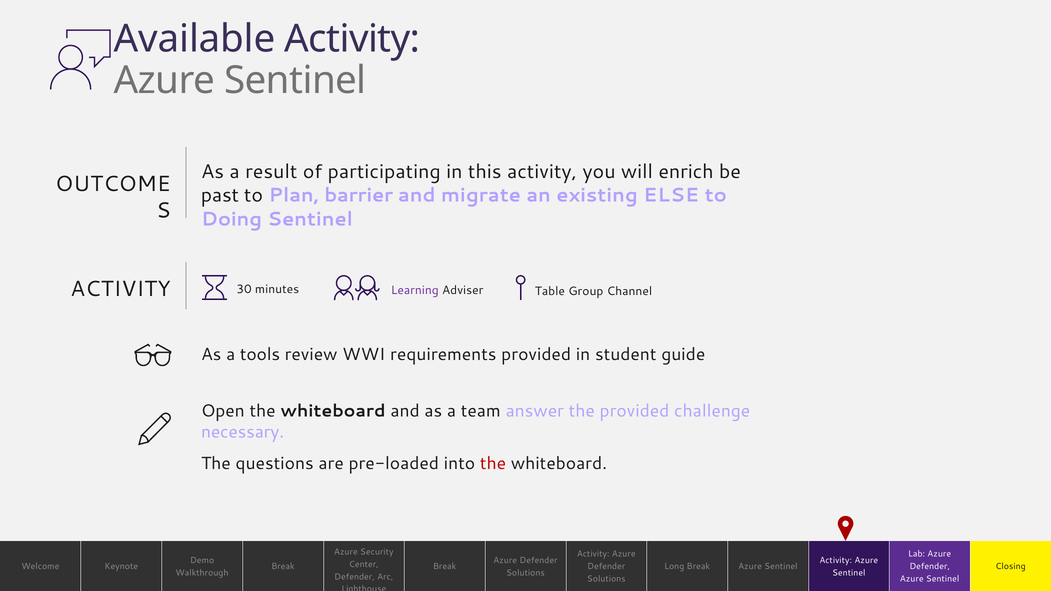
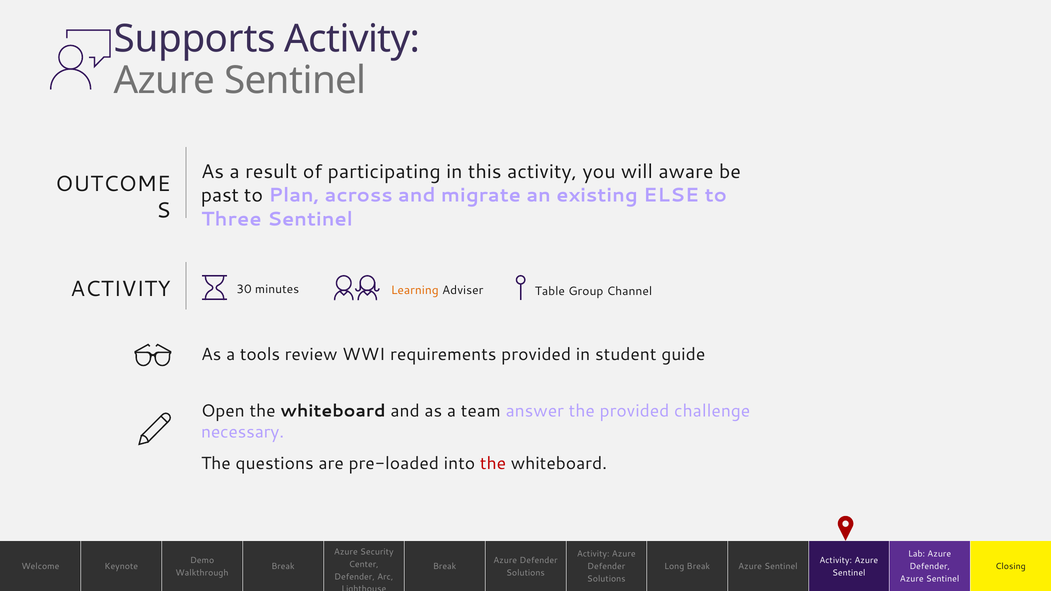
Available: Available -> Supports (195, 39)
enrich: enrich -> aware (686, 172)
barrier: barrier -> across (359, 195)
Doing: Doing -> Three (231, 219)
Learning colour: purple -> orange (415, 290)
